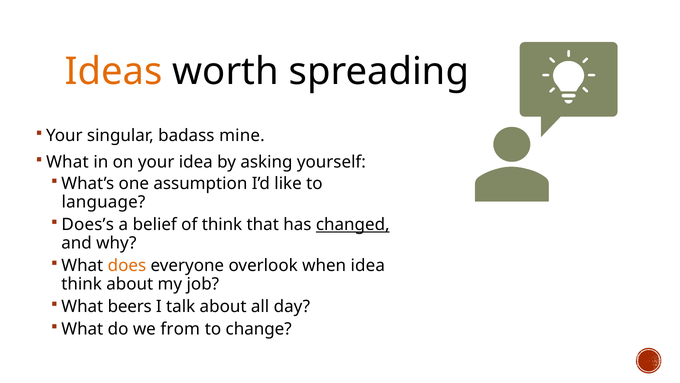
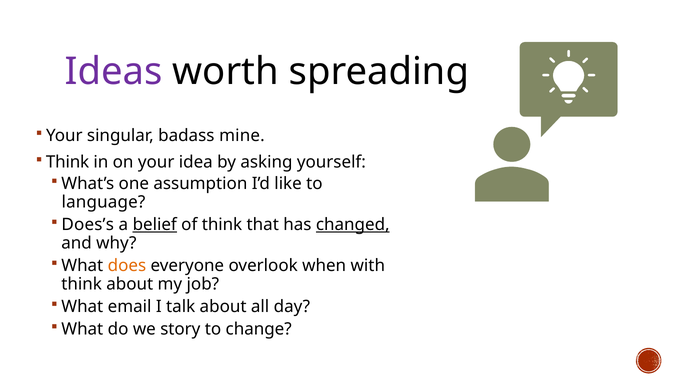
Ideas colour: orange -> purple (114, 72)
What: What -> Think (68, 162)
belief underline: none -> present (155, 224)
when idea: idea -> with (368, 265)
beers: beers -> email (130, 306)
from: from -> story (180, 329)
